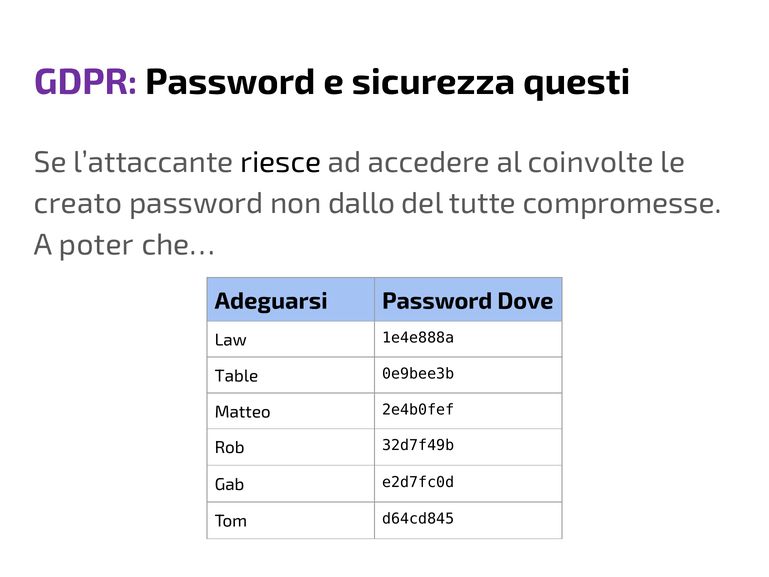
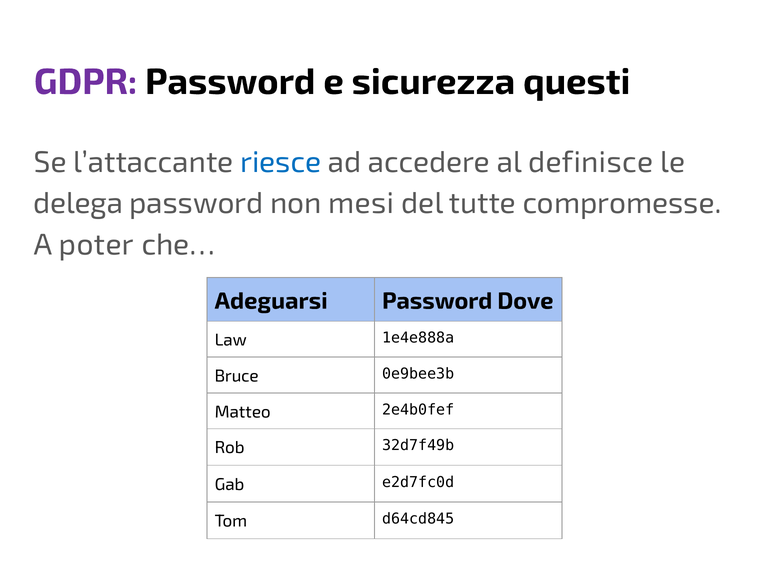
riesce colour: black -> blue (281, 162)
coinvolte: coinvolte -> definisce (591, 162)
creato: creato -> delega (78, 203)
dallo: dallo -> mesi (361, 203)
Table: Table -> Bruce (237, 376)
